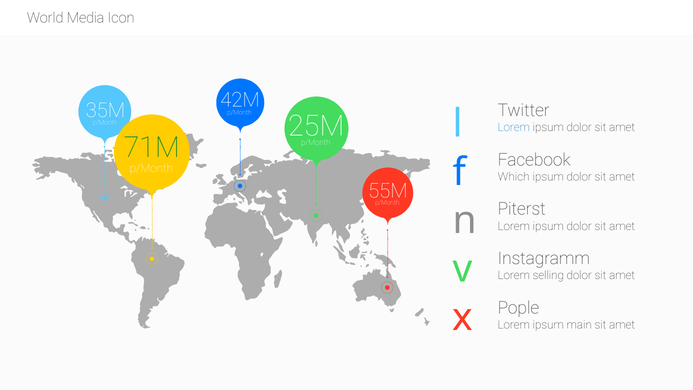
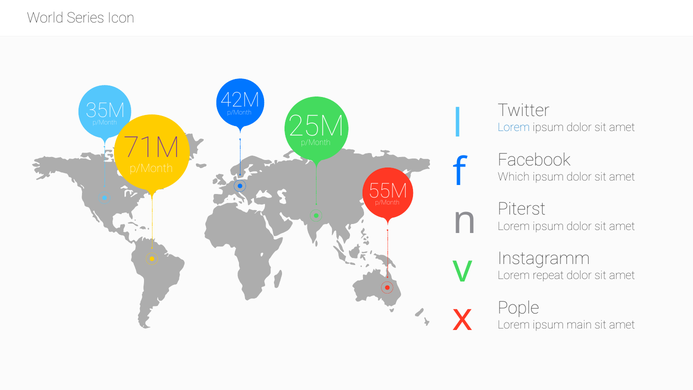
Media: Media -> Series (86, 18)
71M colour: green -> purple (152, 148)
selling: selling -> repeat (548, 276)
